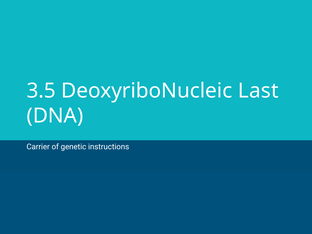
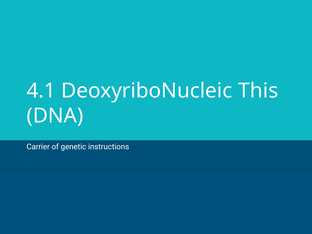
3.5: 3.5 -> 4.1 (41, 91)
Last: Last -> This (258, 91)
